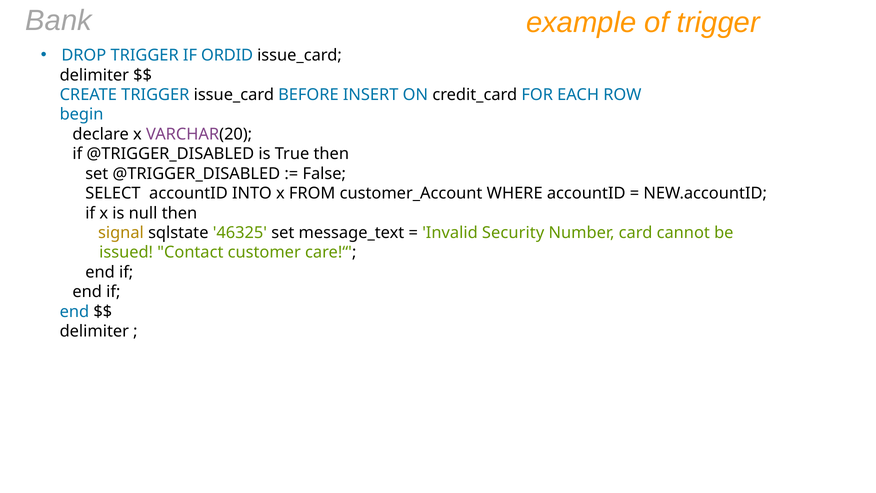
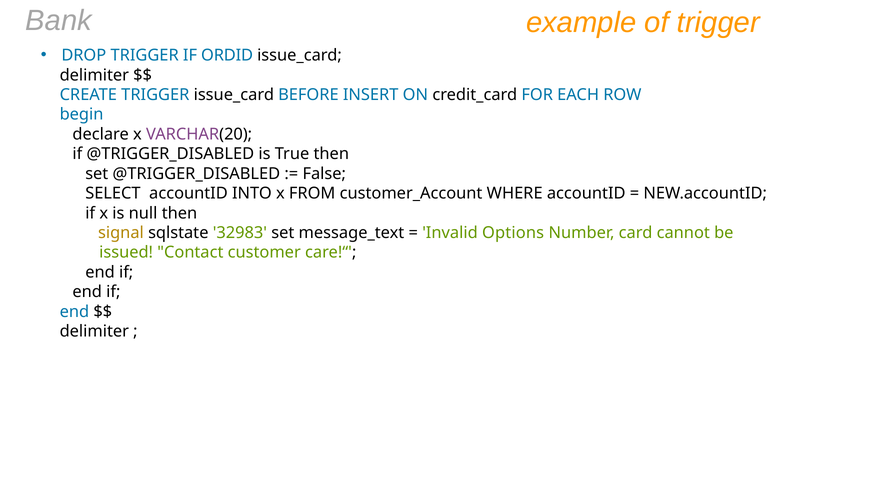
46325: 46325 -> 32983 (240, 233)
Security: Security -> Options (513, 233)
